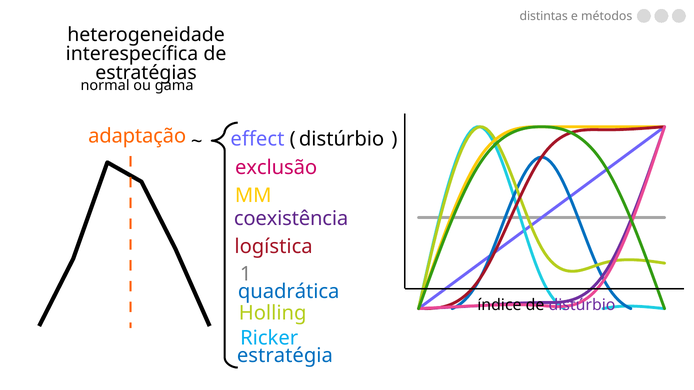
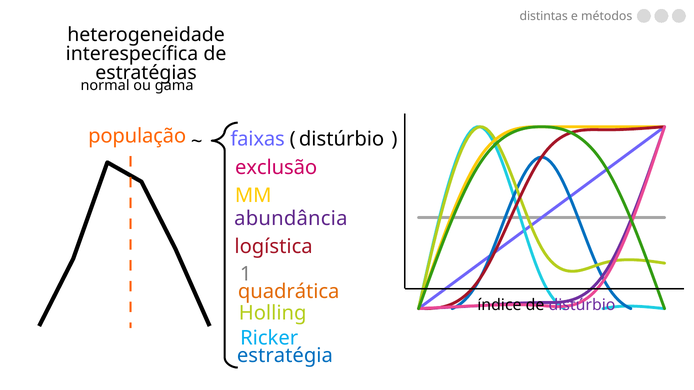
adaptação: adaptação -> população (137, 136)
effect: effect -> faixas (258, 139)
coexistência: coexistência -> abundância (291, 219)
quadrática colour: blue -> orange (289, 292)
